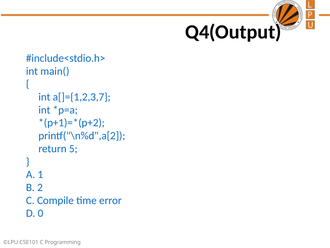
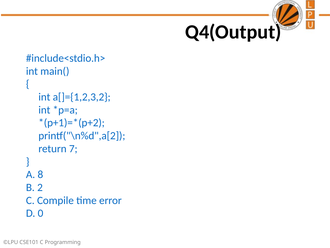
a[]={1,2,3,7: a[]={1,2,3,7 -> a[]={1,2,3,2 (82, 97)
5: 5 -> 7 (73, 148)
1: 1 -> 8 (40, 174)
